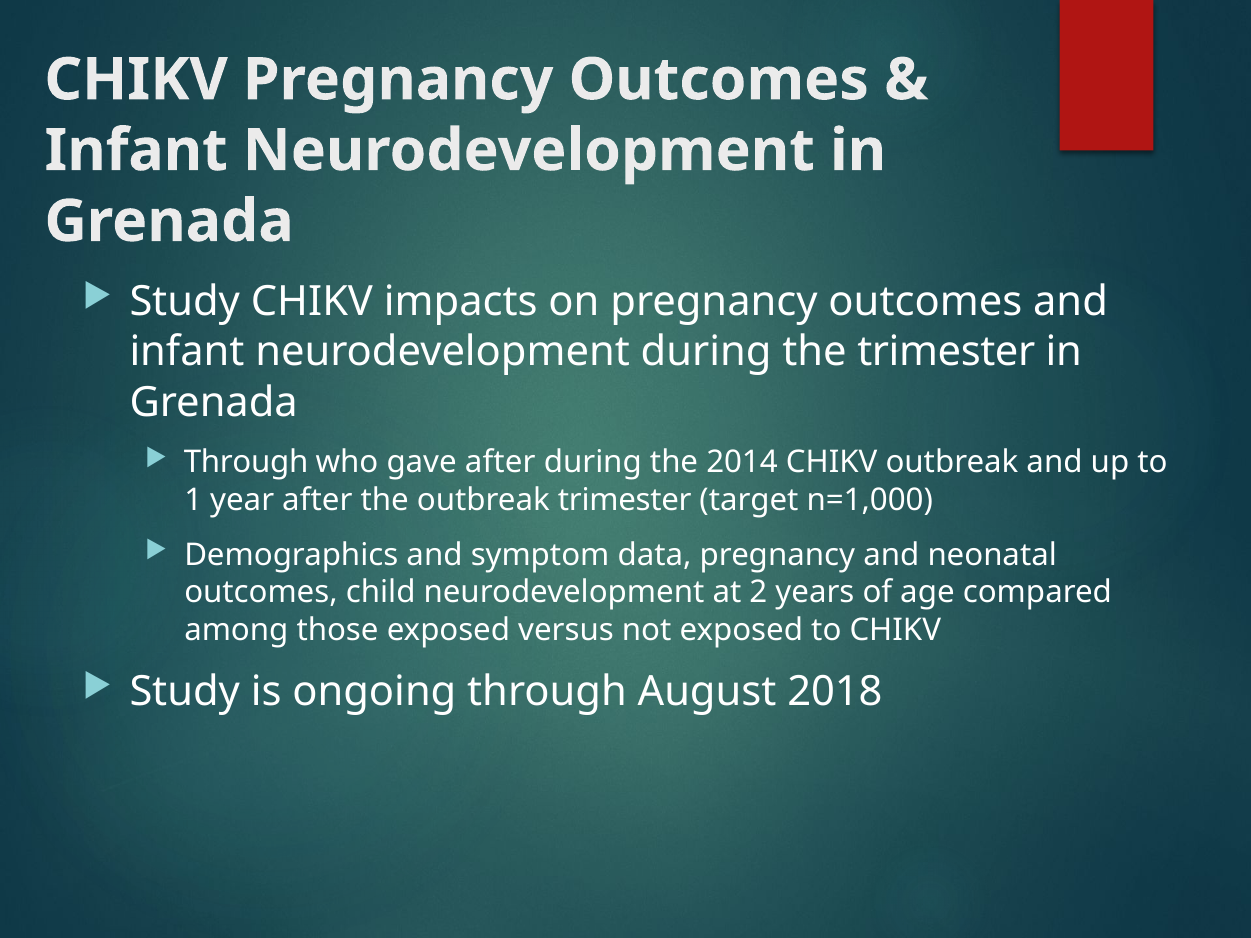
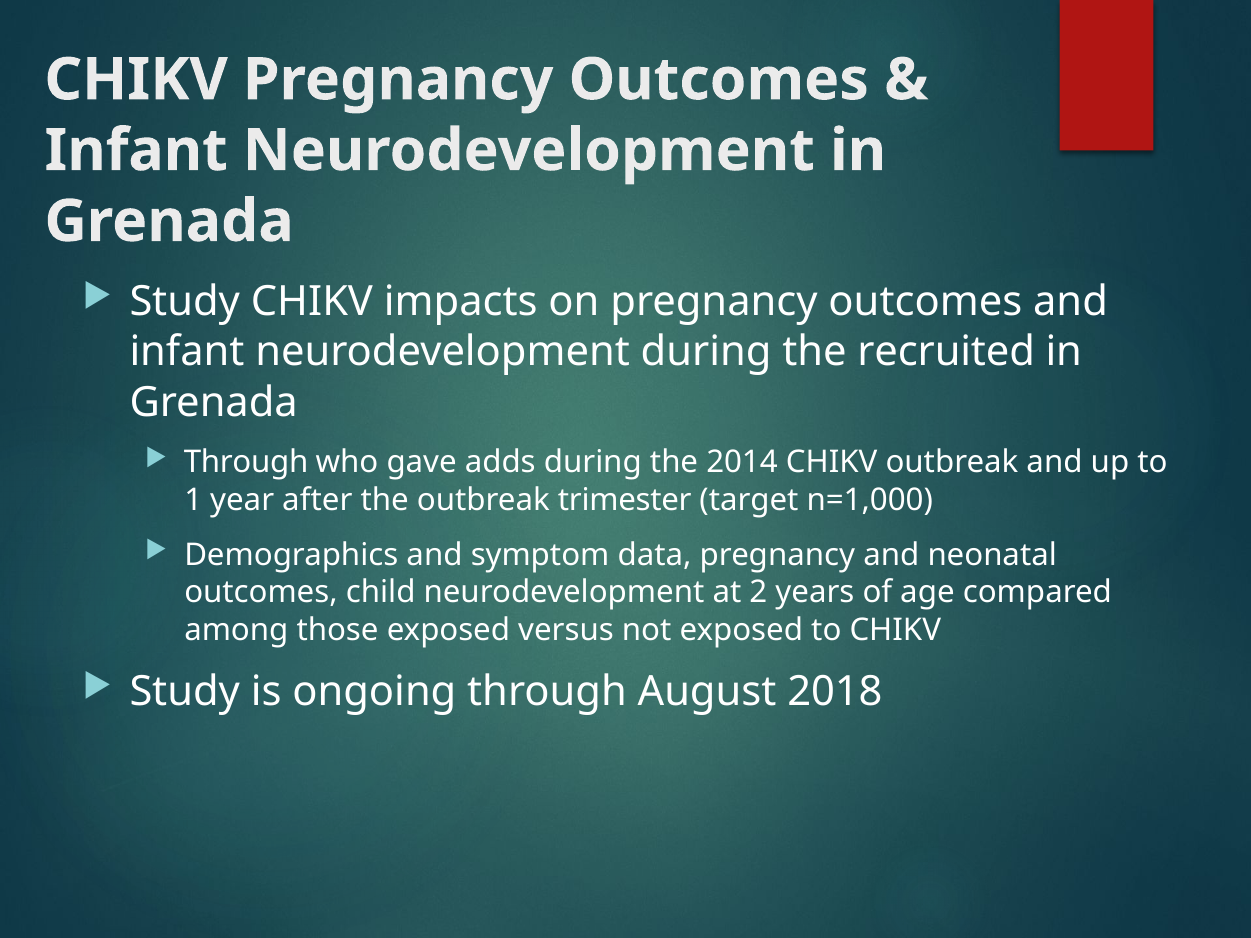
the trimester: trimester -> recruited (946, 352)
gave after: after -> adds (500, 463)
